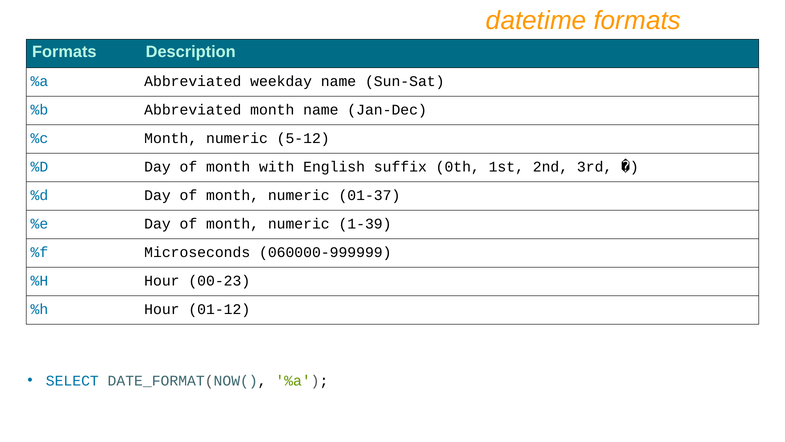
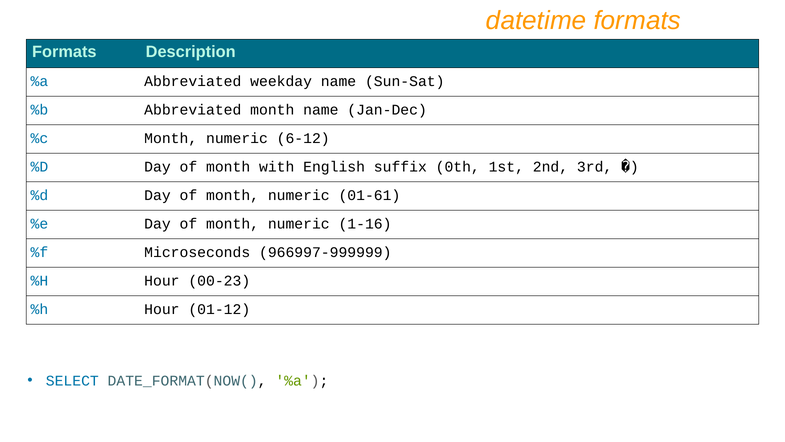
5-12: 5-12 -> 6-12 (303, 138)
01-37: 01-37 -> 01-61 (369, 195)
1-39: 1-39 -> 1-16 (365, 223)
060000-999999: 060000-999999 -> 966997-999999 (325, 252)
